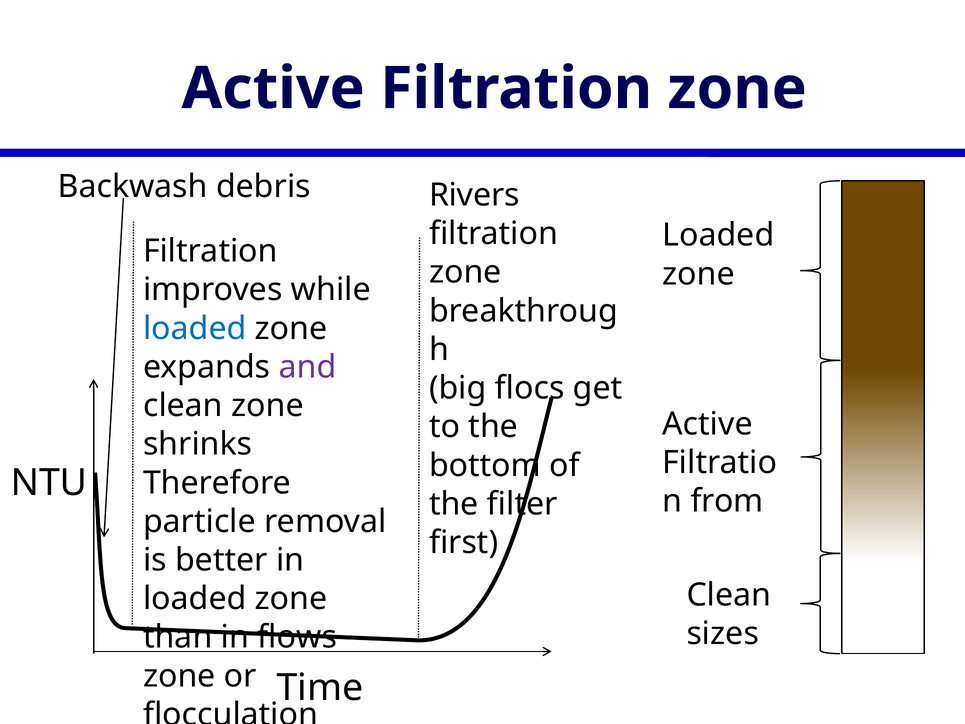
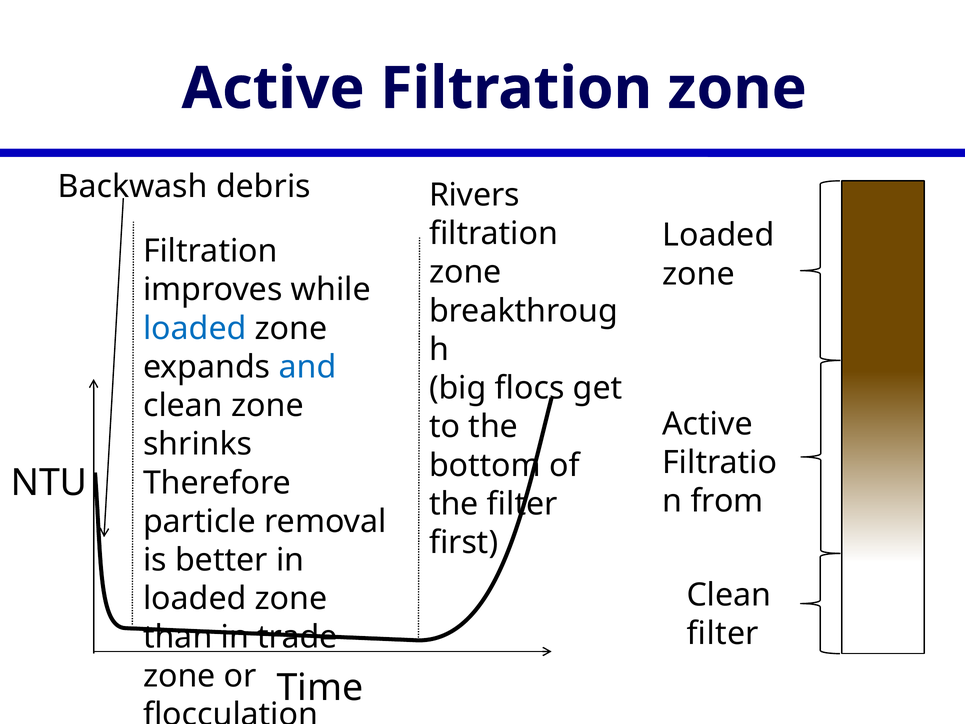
and colour: purple -> blue (308, 367)
sizes: sizes -> filter (723, 633)
flows: flows -> trade (297, 637)
